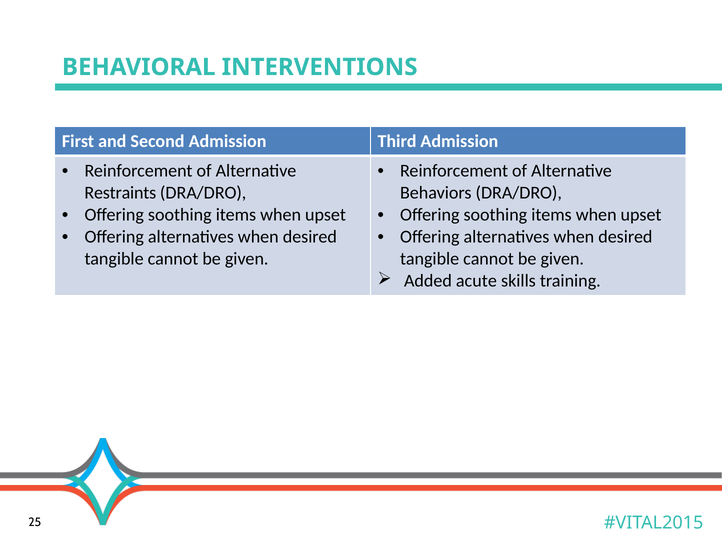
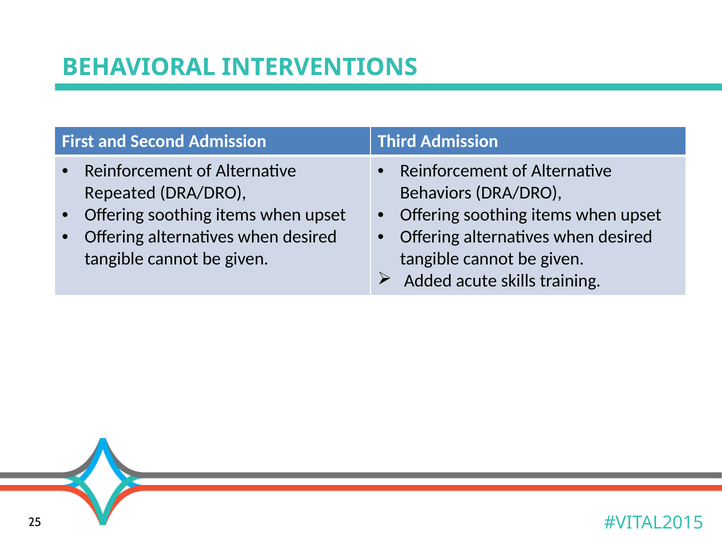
Restraints: Restraints -> Repeated (120, 193)
